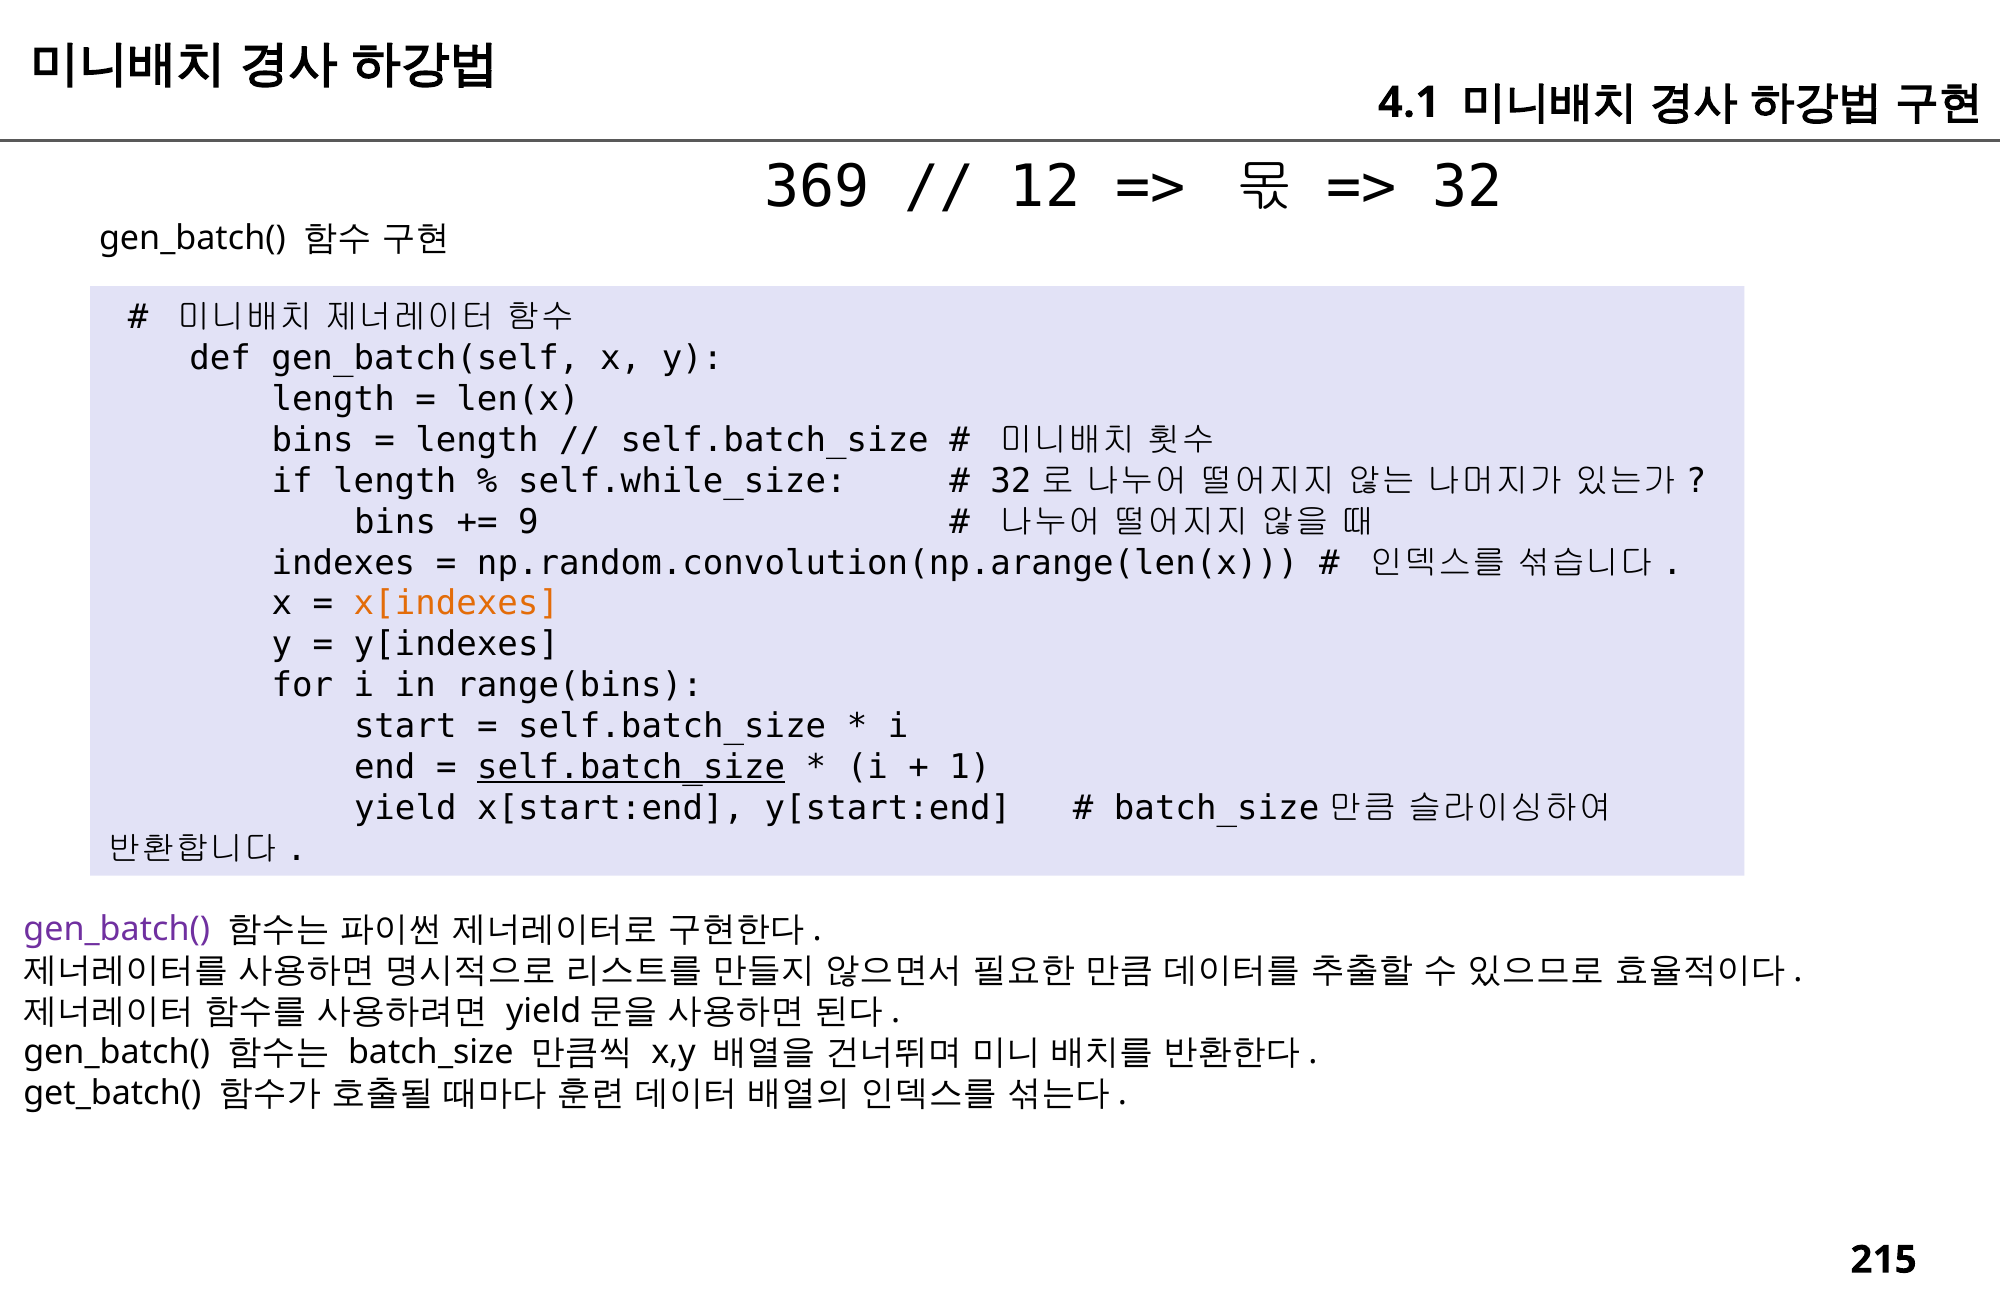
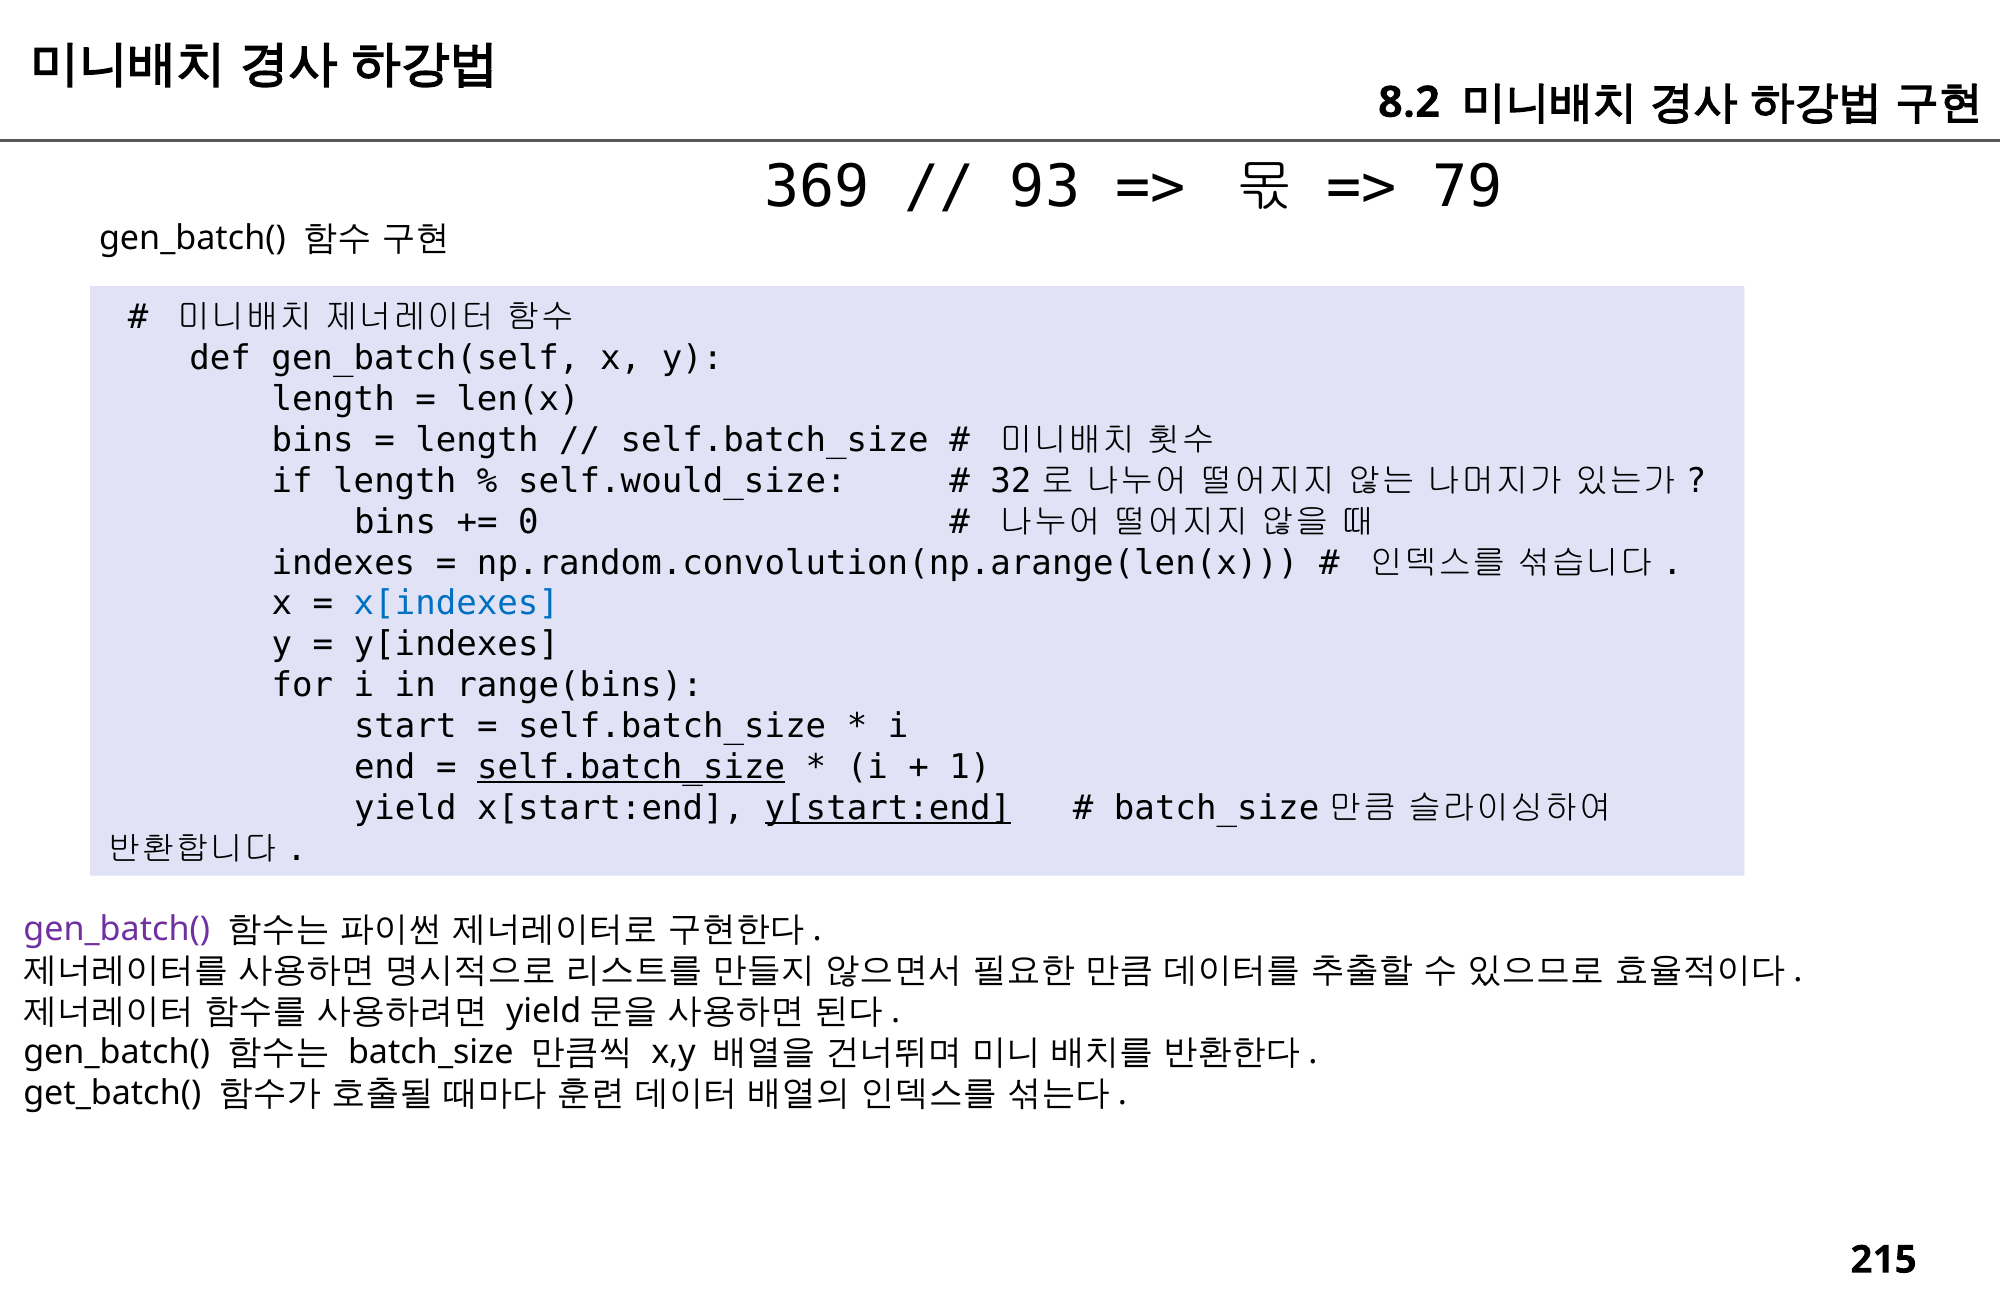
4.1: 4.1 -> 8.2 (1409, 103)
12: 12 -> 93 (1045, 188)
32: 32 -> 79 (1467, 188)
self.while_size: self.while_size -> self.would_size (682, 481)
9: 9 -> 0 (528, 522)
x[indexes colour: orange -> blue (456, 604)
y[start:end underline: none -> present (888, 808)
